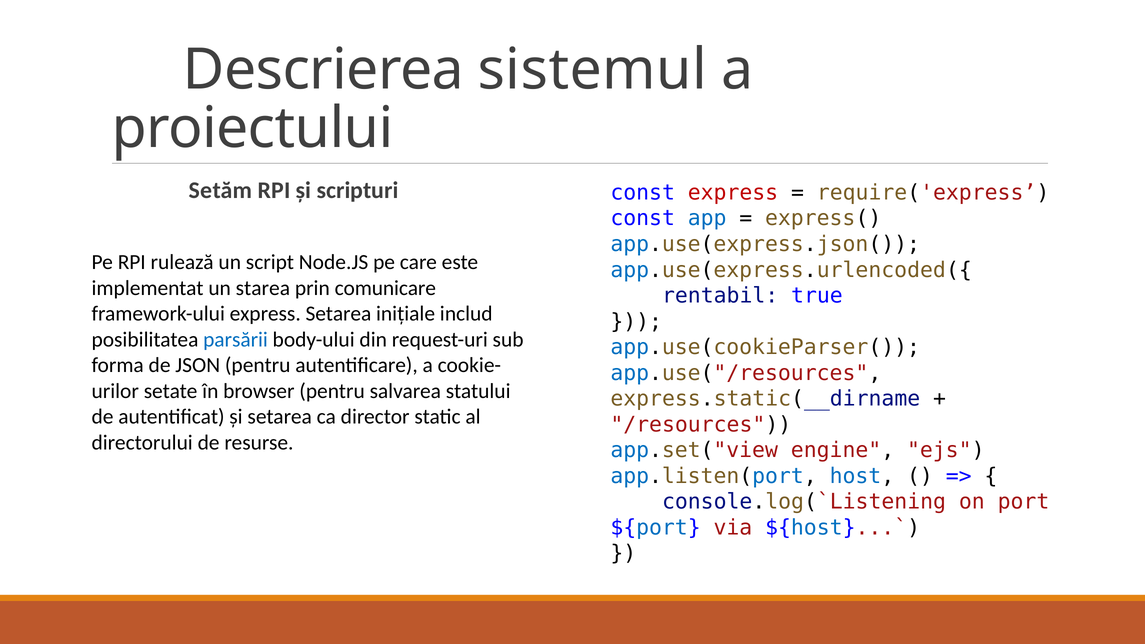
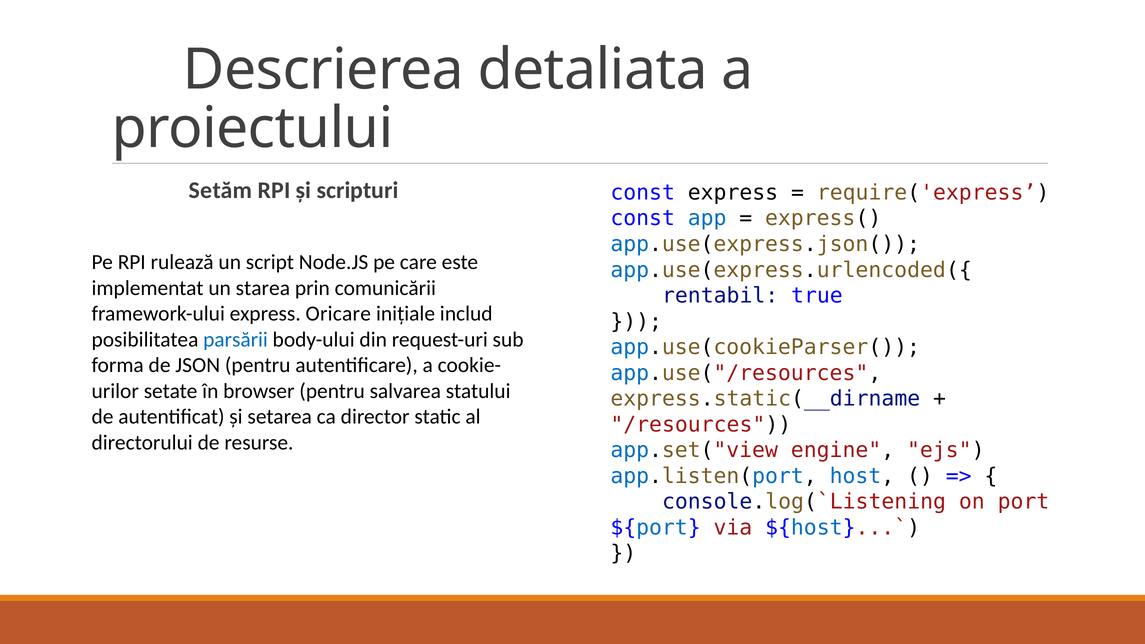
sistemul: sistemul -> detaliata (593, 70)
express colour: red -> black (733, 193)
comunicare: comunicare -> comunicării (385, 288)
express Setarea: Setarea -> Oricare (338, 314)
